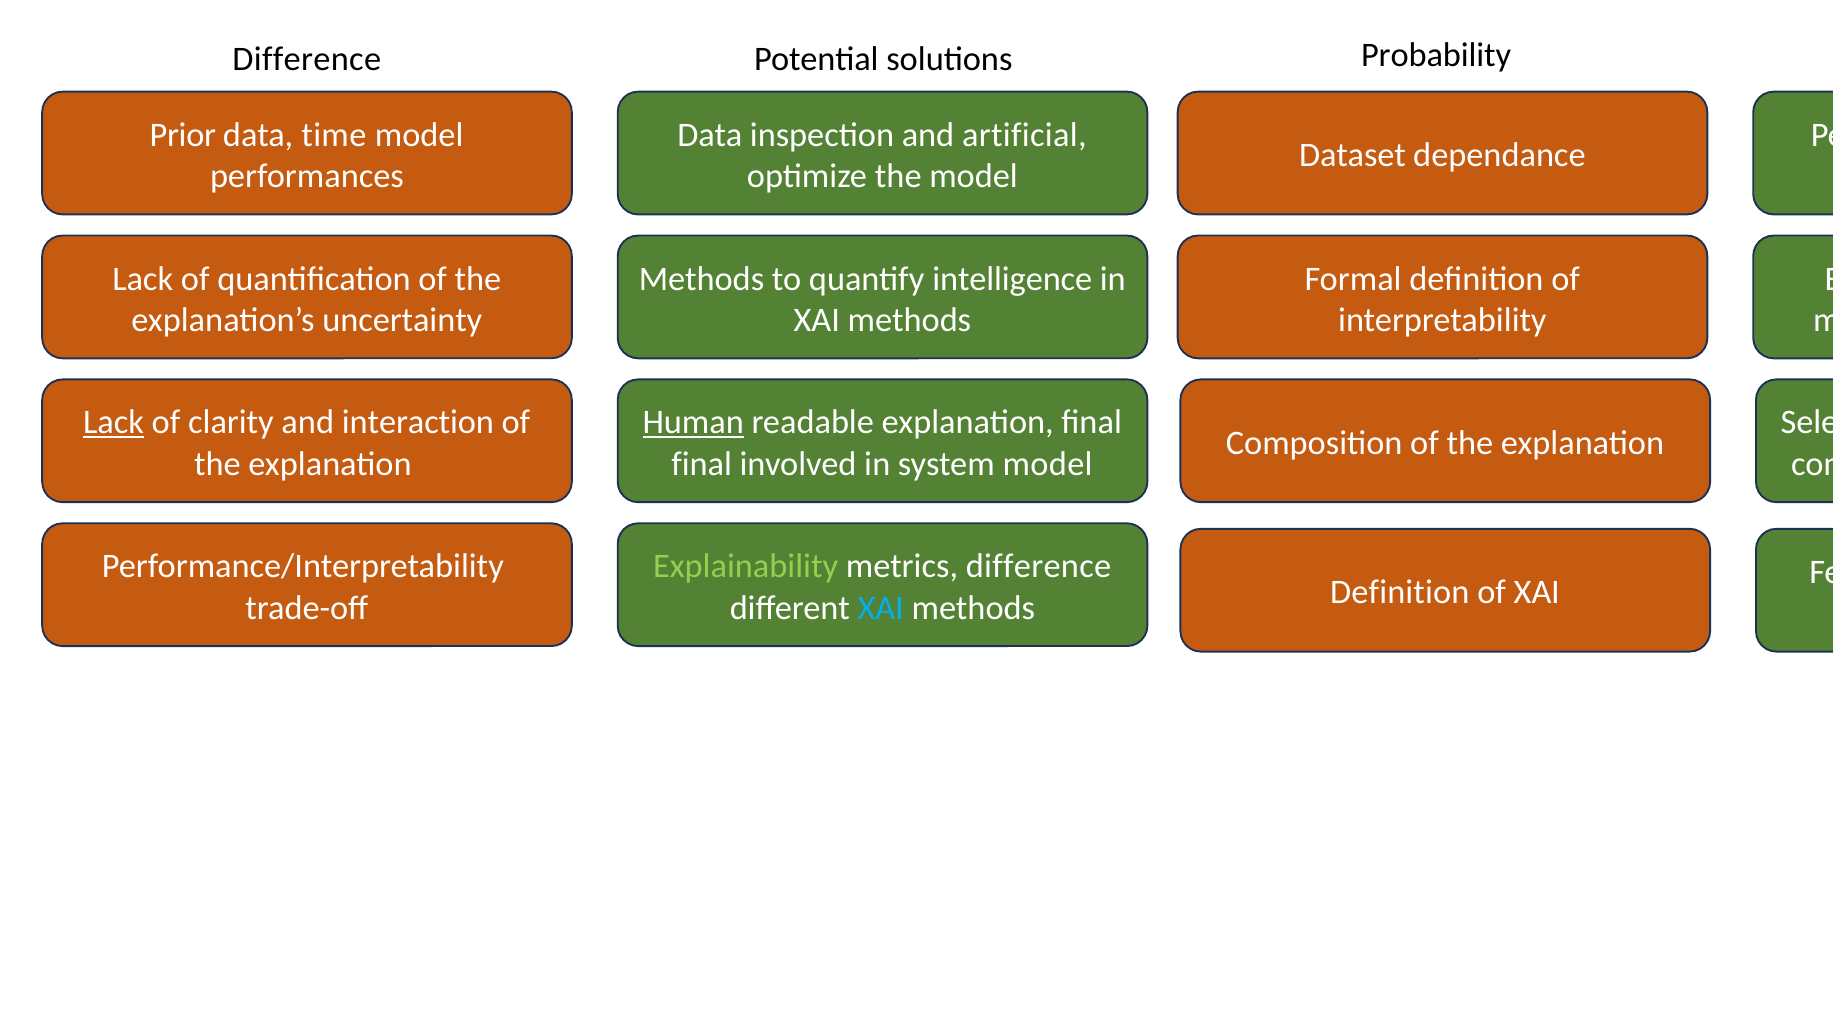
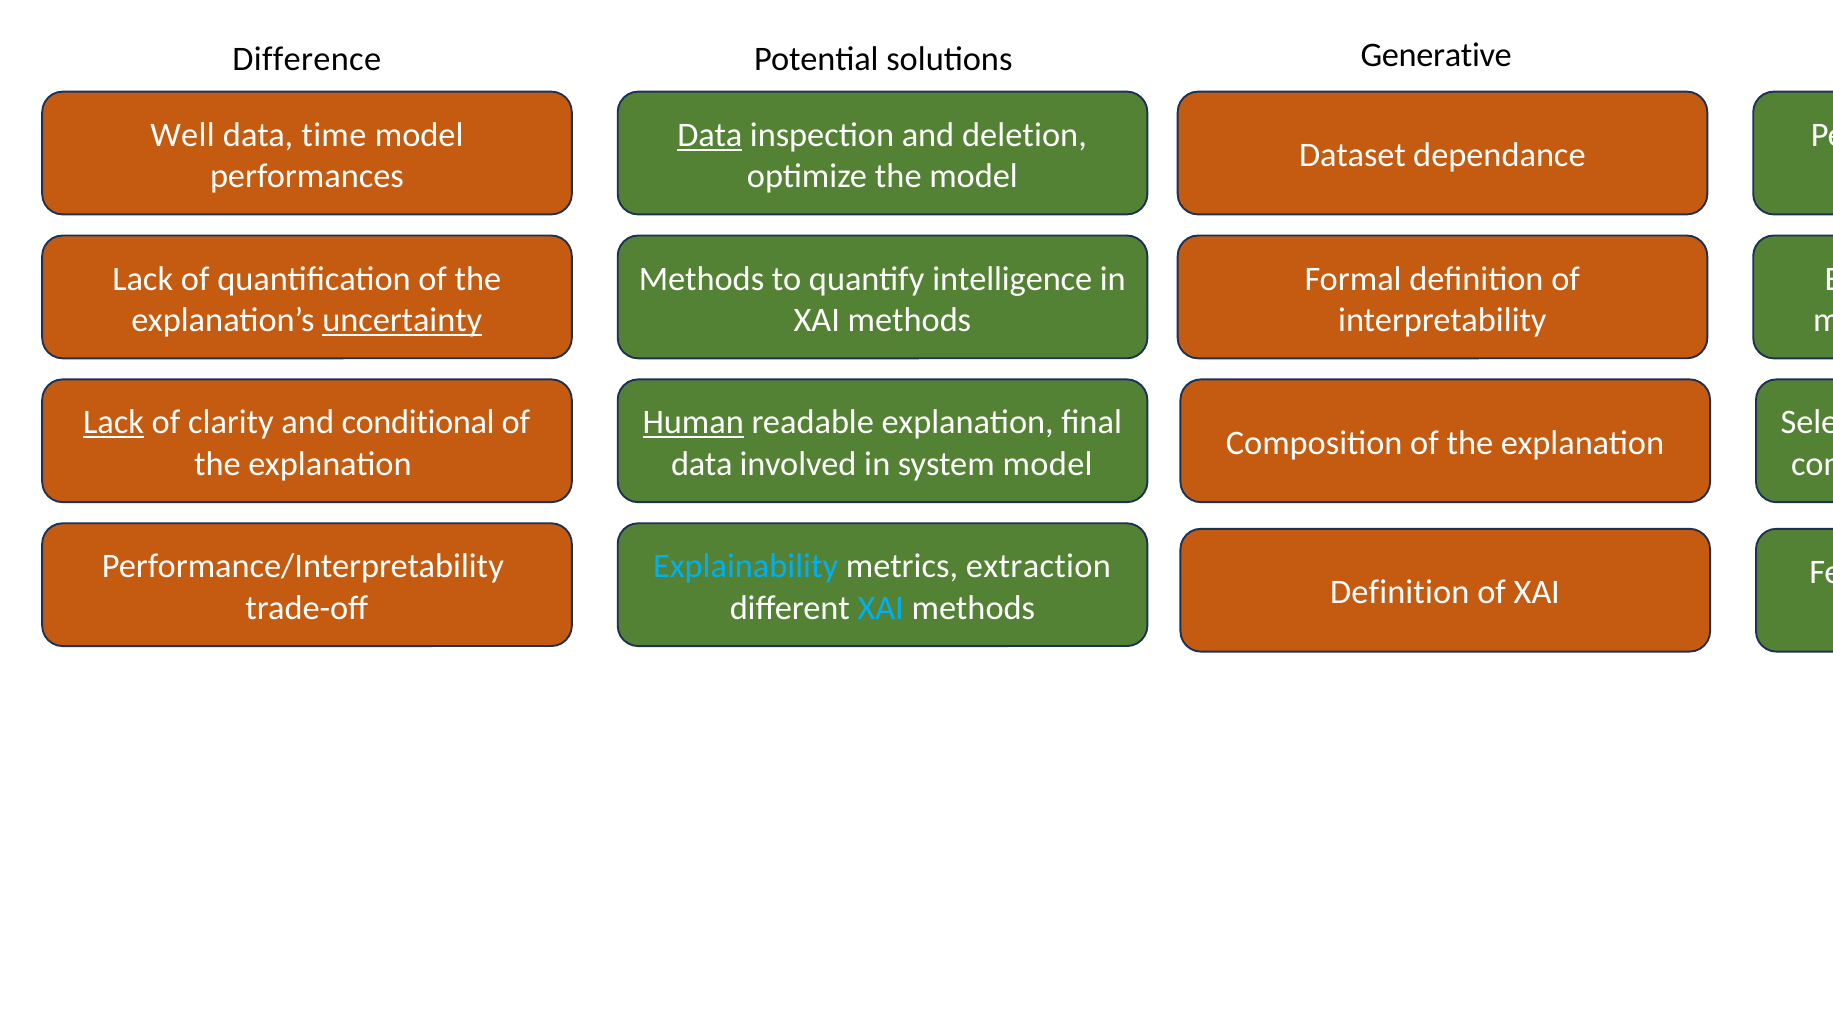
Probability: Probability -> Generative (1436, 55)
Prior: Prior -> Well (183, 135)
Data underline: none -> present (710, 135)
artificial: artificial -> deletion (1024, 135)
uncertainty underline: none -> present (402, 320)
and interaction: interaction -> conditional (418, 423)
final: final -> data (702, 464)
Explainability colour: light green -> light blue (746, 566)
metrics difference: difference -> extraction (1038, 566)
